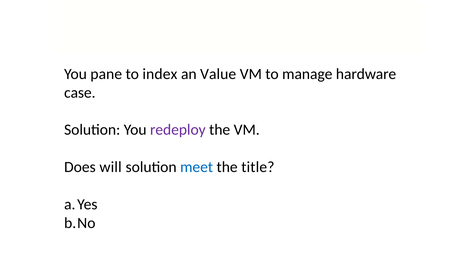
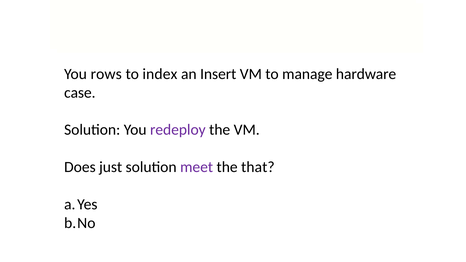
pane: pane -> rows (106, 74)
Value: Value -> Insert (218, 74)
will: will -> just (111, 167)
meet colour: blue -> purple (197, 167)
the title: title -> that (258, 167)
